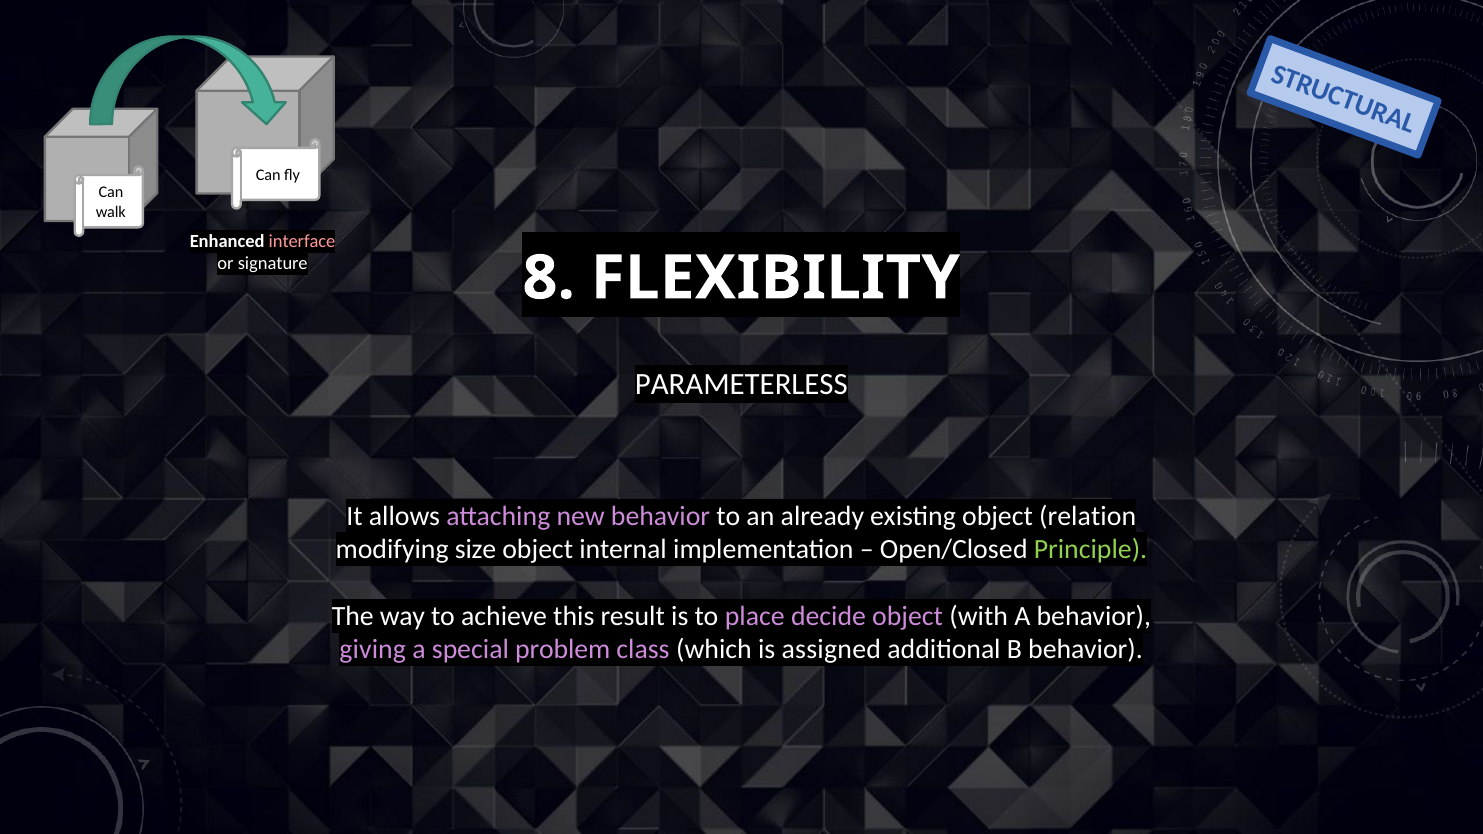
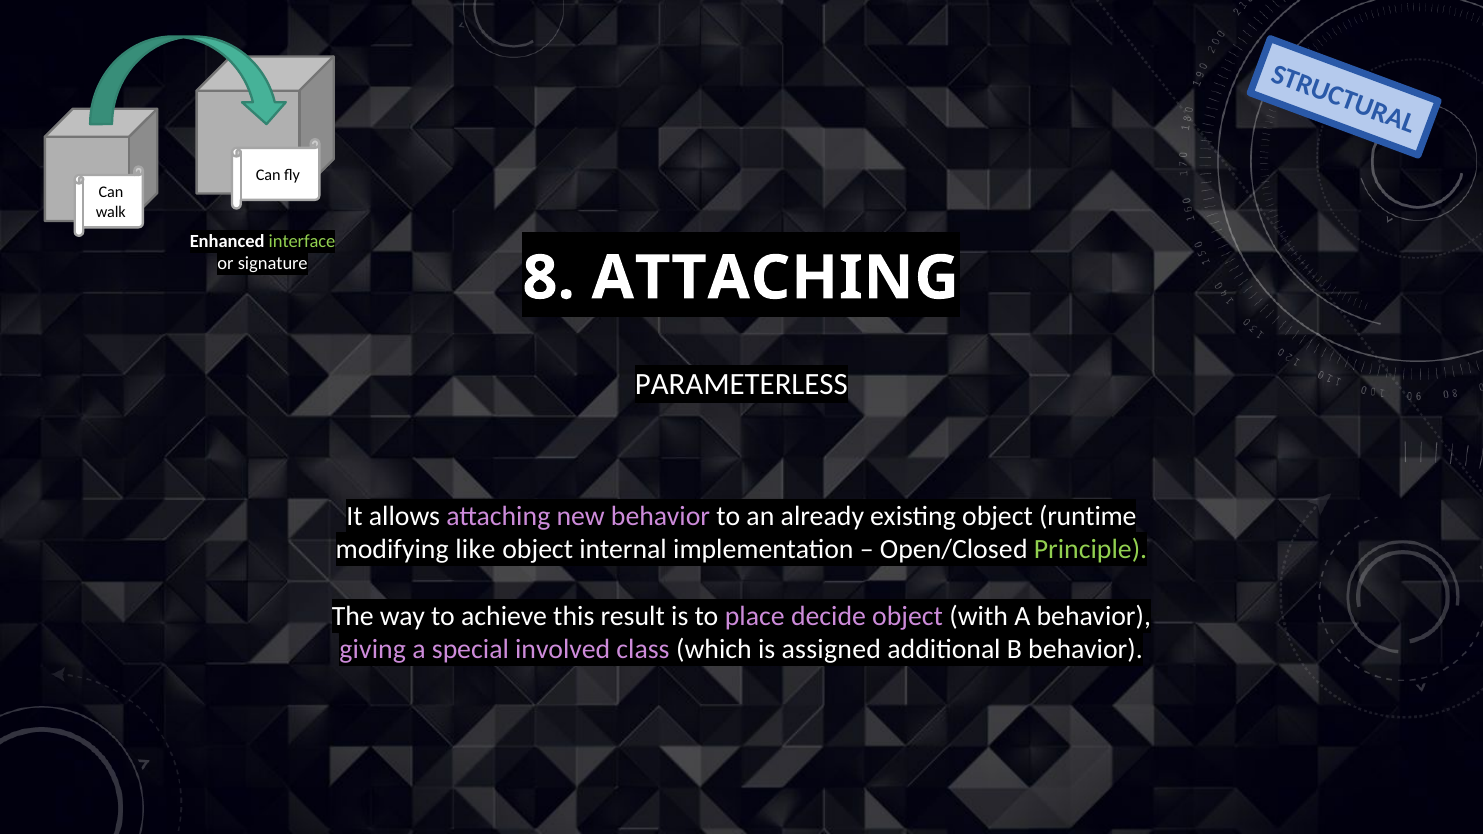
interface colour: pink -> light green (302, 242)
8 FLEXIBILITY: FLEXIBILITY -> ATTACHING (775, 278)
relation: relation -> runtime (1088, 516)
size: size -> like (475, 550)
problem: problem -> involved (563, 650)
